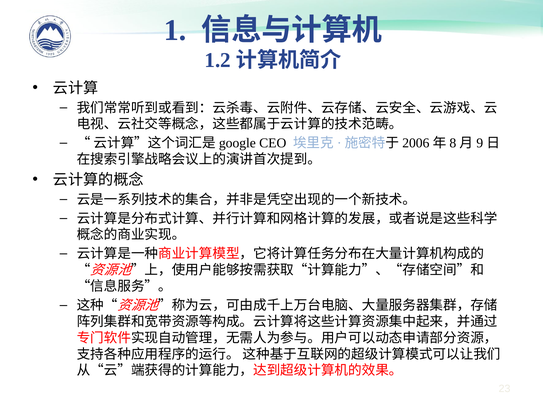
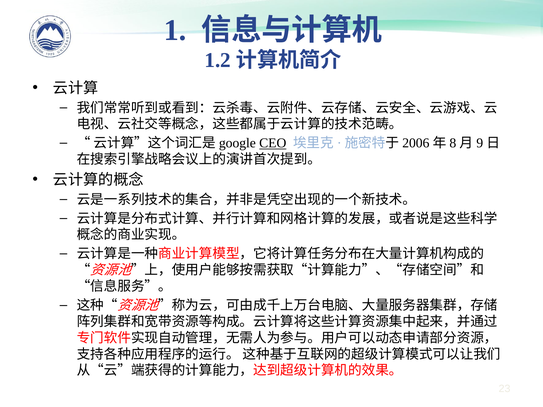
CEO underline: none -> present (273, 143)
